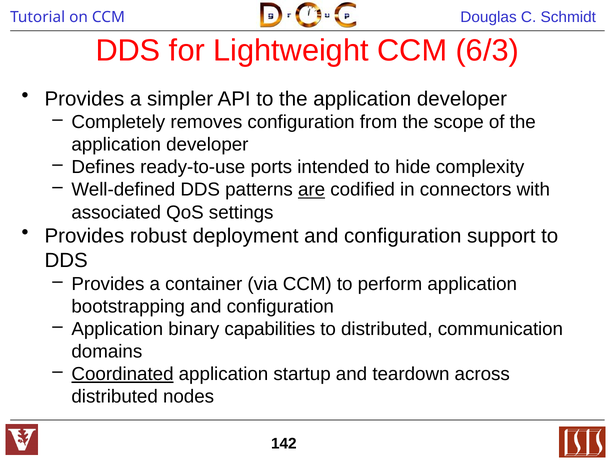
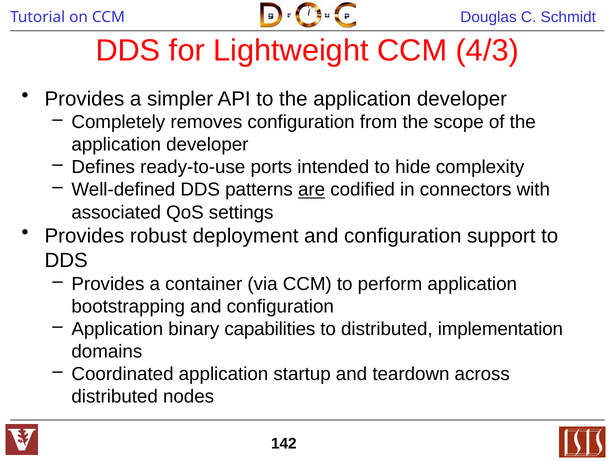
6/3: 6/3 -> 4/3 (487, 51)
communication: communication -> implementation (500, 329)
Coordinated underline: present -> none (123, 374)
